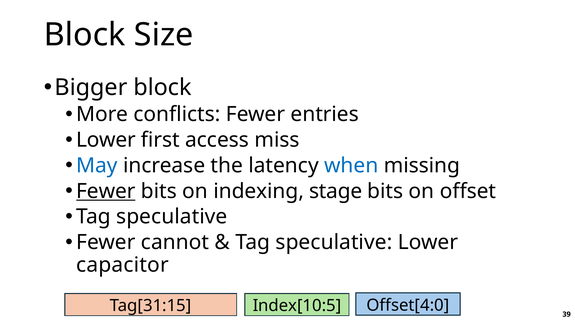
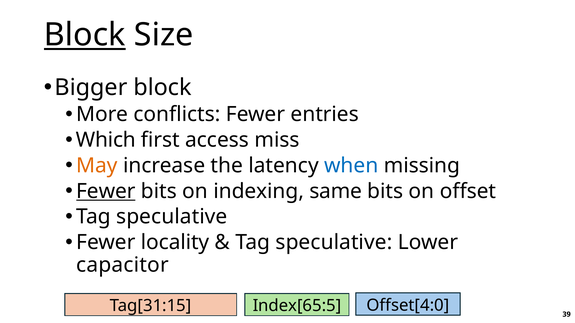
Block underline: none -> present (85, 35)
Lower: Lower -> Which (106, 140)
May colour: blue -> orange (97, 166)
stage: stage -> same (336, 191)
cannot: cannot -> locality (175, 243)
Index[10:5: Index[10:5 -> Index[65:5 (297, 306)
